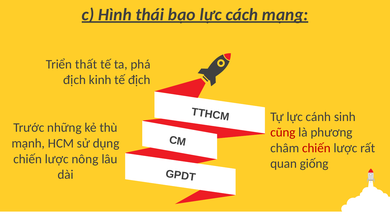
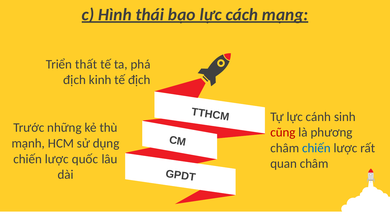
chiến colour: red -> blue (316, 148)
nông: nông -> quốc (85, 159)
quan giống: giống -> châm (314, 163)
